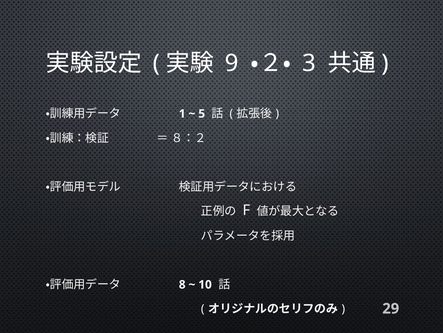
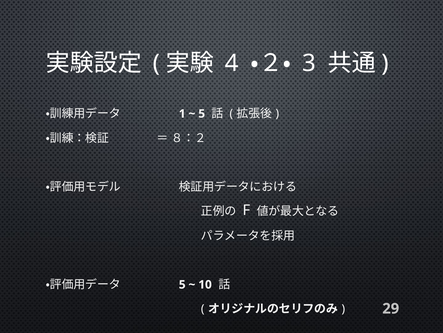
9: 9 -> 4 (232, 63)
8: 8 -> 5 (182, 284)
